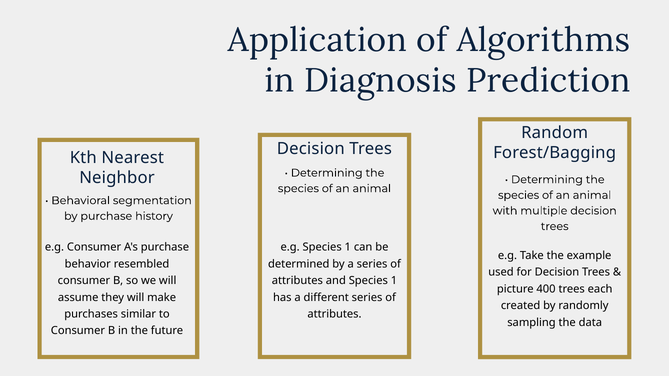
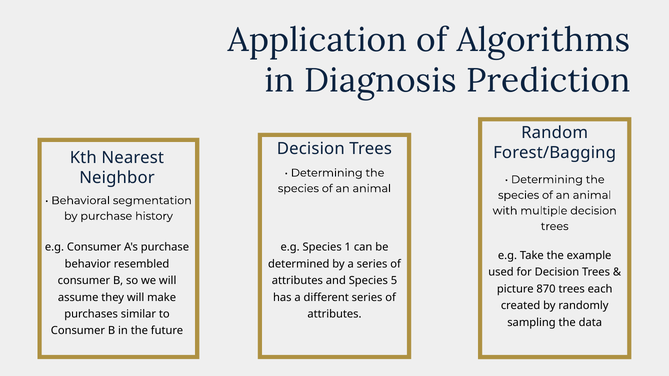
and Species 1: 1 -> 5 (394, 281)
400: 400 -> 870 (546, 289)
